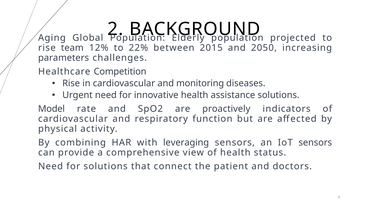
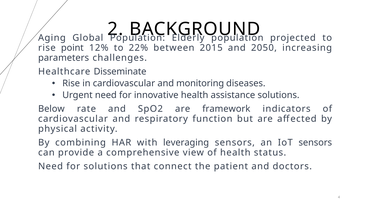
team: team -> point (72, 48)
Competition: Competition -> Disseminate (120, 71)
Model: Model -> Below (51, 109)
proactively: proactively -> framework (226, 109)
